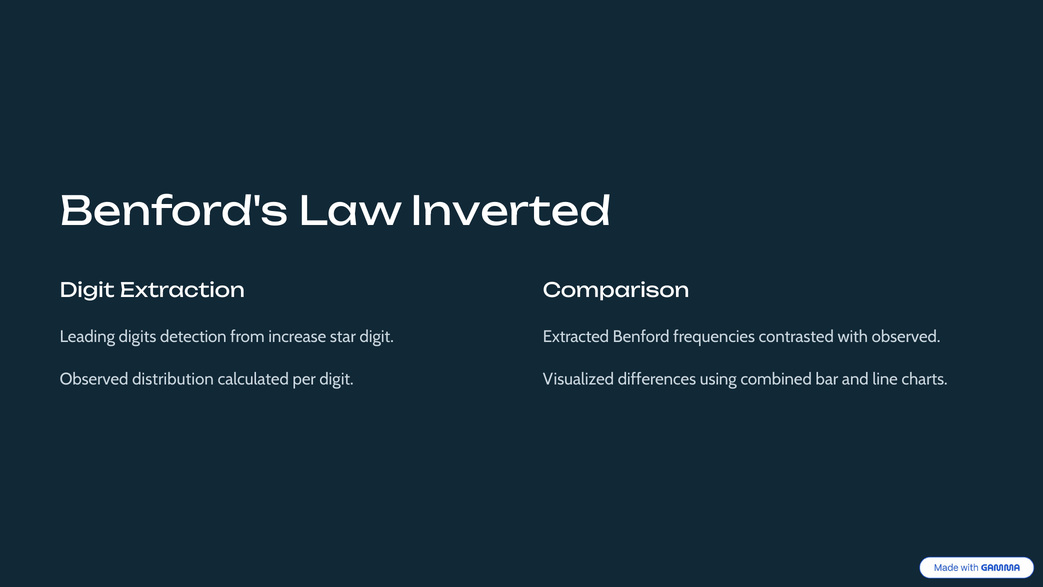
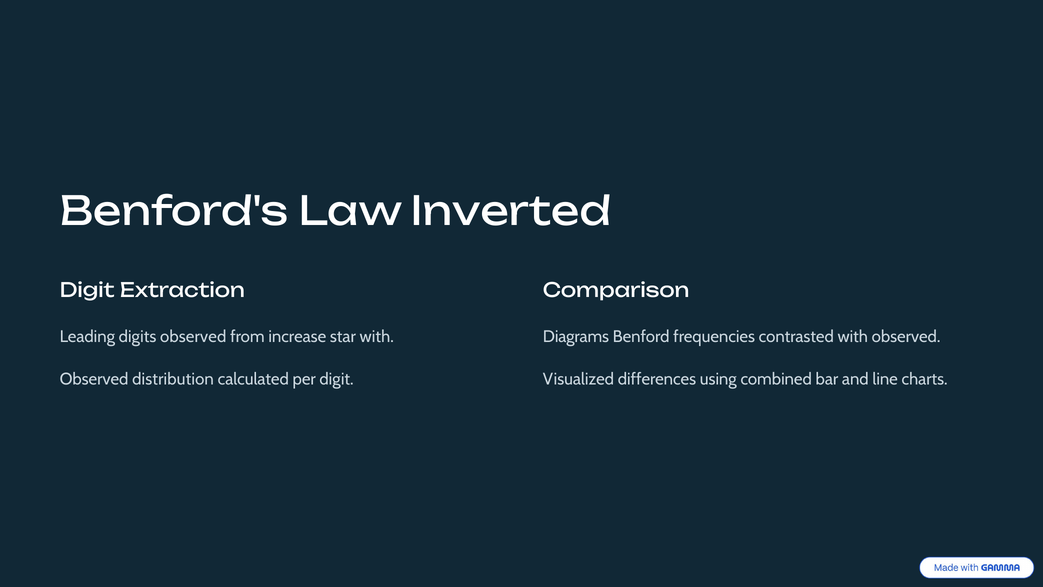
digits detection: detection -> observed (193, 336)
star digit: digit -> with (377, 336)
Extracted: Extracted -> Diagrams (576, 336)
